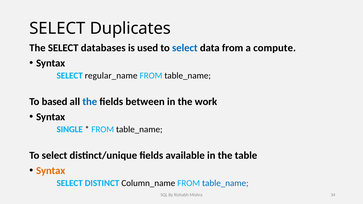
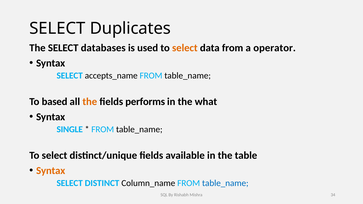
select colour: blue -> orange (185, 48)
compute: compute -> operator (275, 48)
regular_name: regular_name -> accepts_name (111, 76)
the colour: blue -> orange (90, 102)
between: between -> performs (145, 102)
work: work -> what (206, 102)
